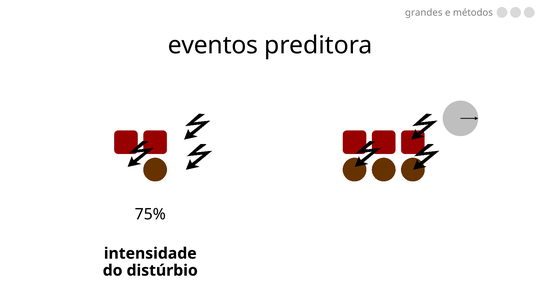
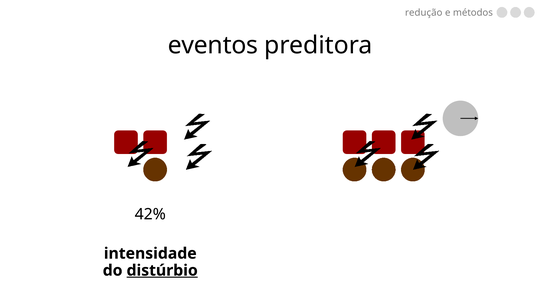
grandes: grandes -> redução (424, 13)
75%: 75% -> 42% (150, 215)
distúrbio underline: none -> present (162, 271)
